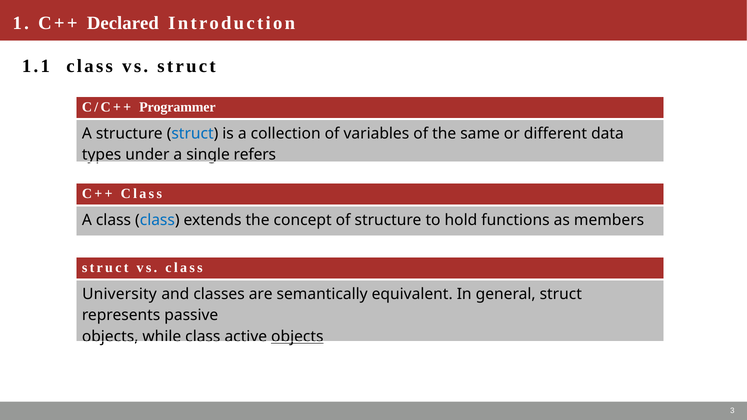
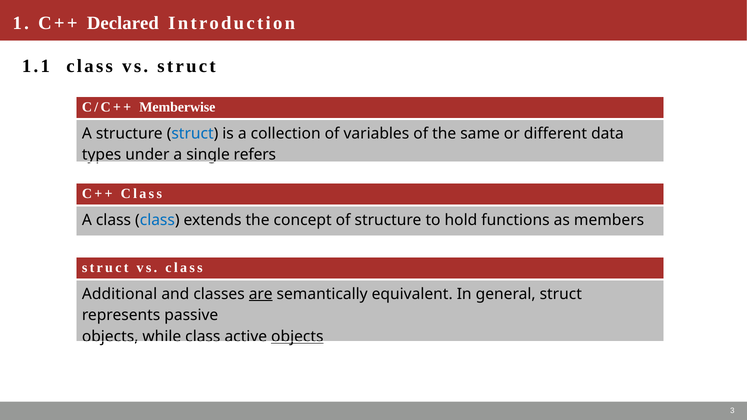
Programmer: Programmer -> Memberwise (177, 107)
University: University -> Additional (120, 294)
are underline: none -> present (261, 294)
